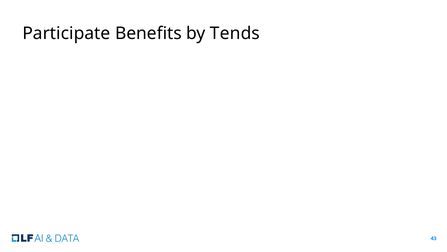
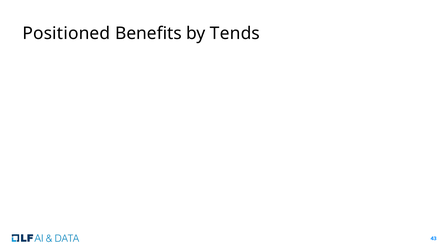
Participate: Participate -> Positioned (66, 33)
